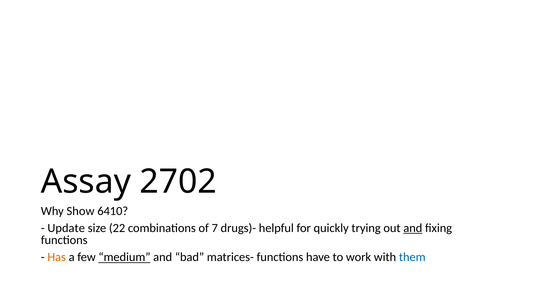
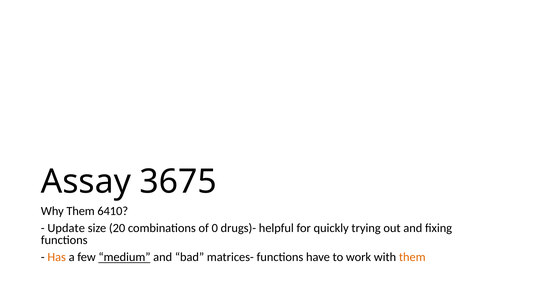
2702: 2702 -> 3675 (178, 182)
Why Show: Show -> Them (81, 211)
22: 22 -> 20 (117, 228)
7: 7 -> 0 (215, 228)
and underline: present -> none (413, 228)
them colour: blue -> orange (412, 257)
